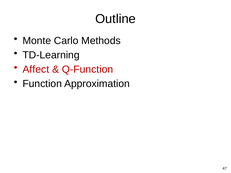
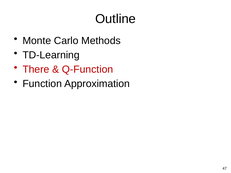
Affect: Affect -> There (36, 70)
